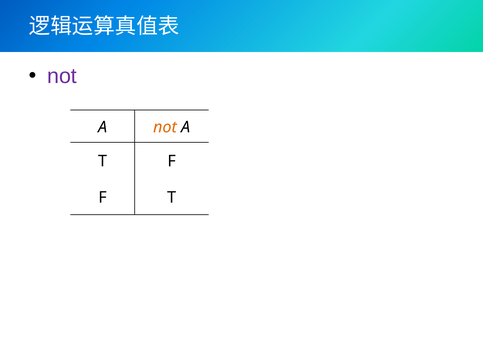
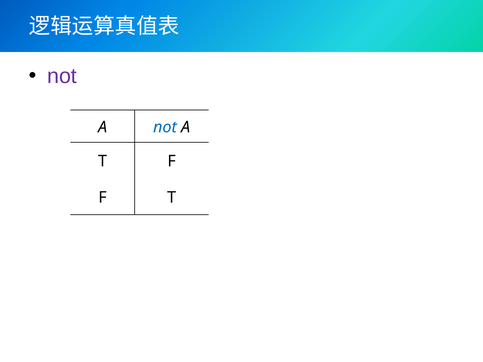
not colour: orange -> blue (165, 127)
